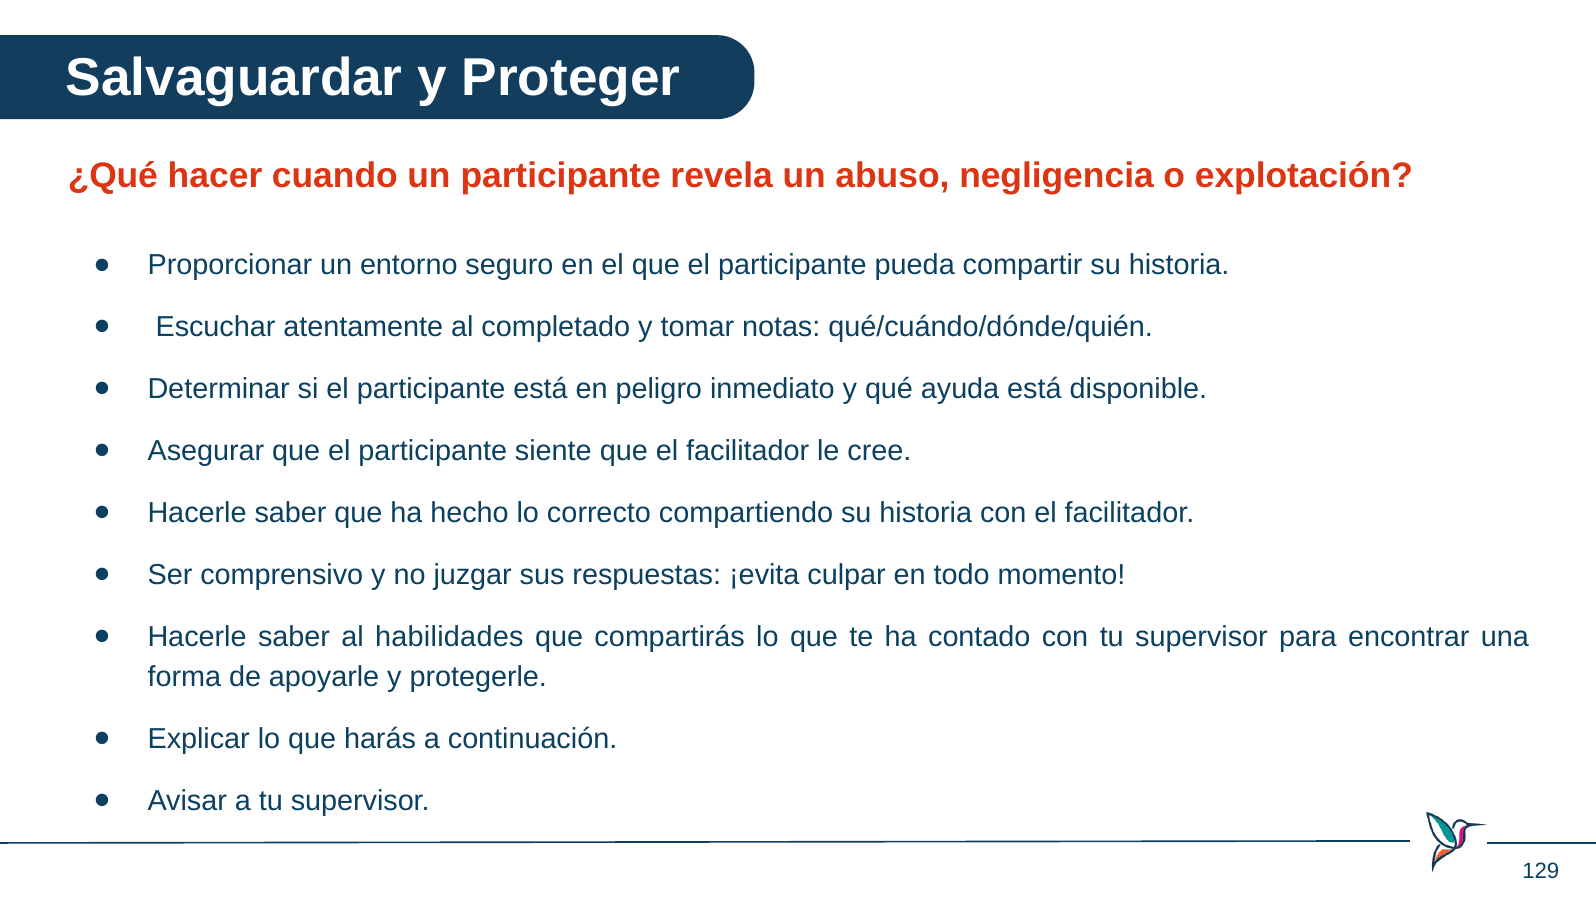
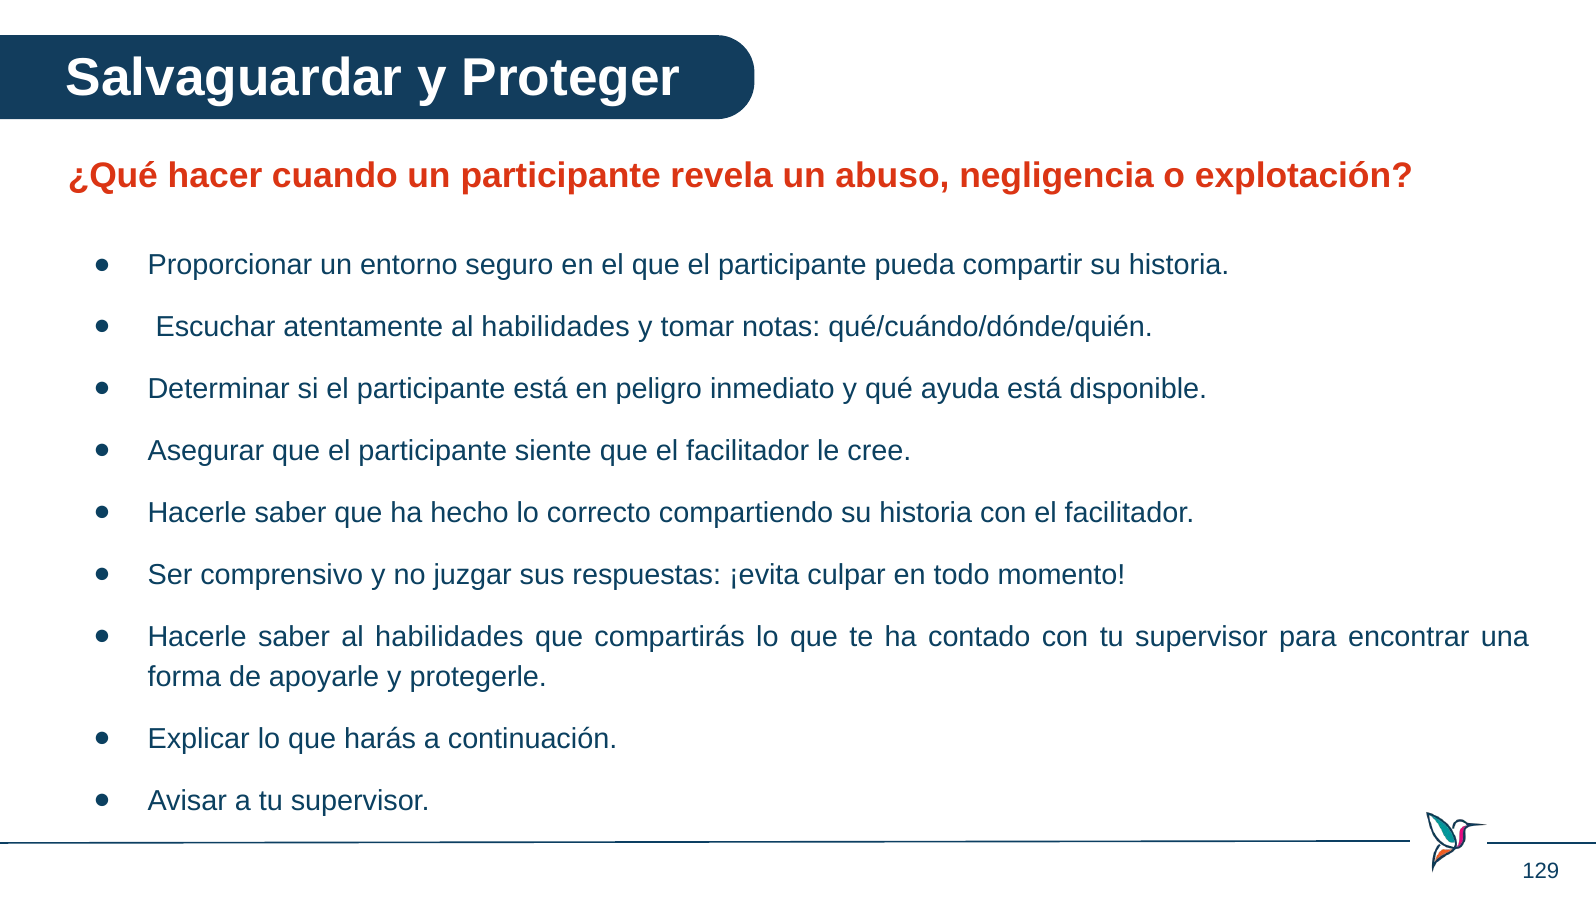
atentamente al completado: completado -> habilidades (556, 327)
